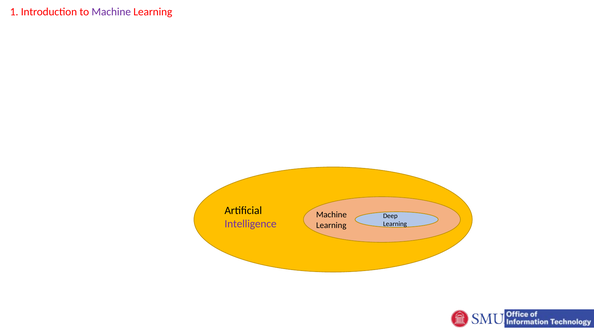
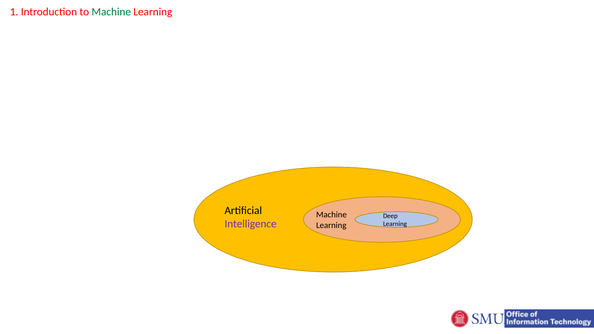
Machine colour: purple -> green (111, 12)
